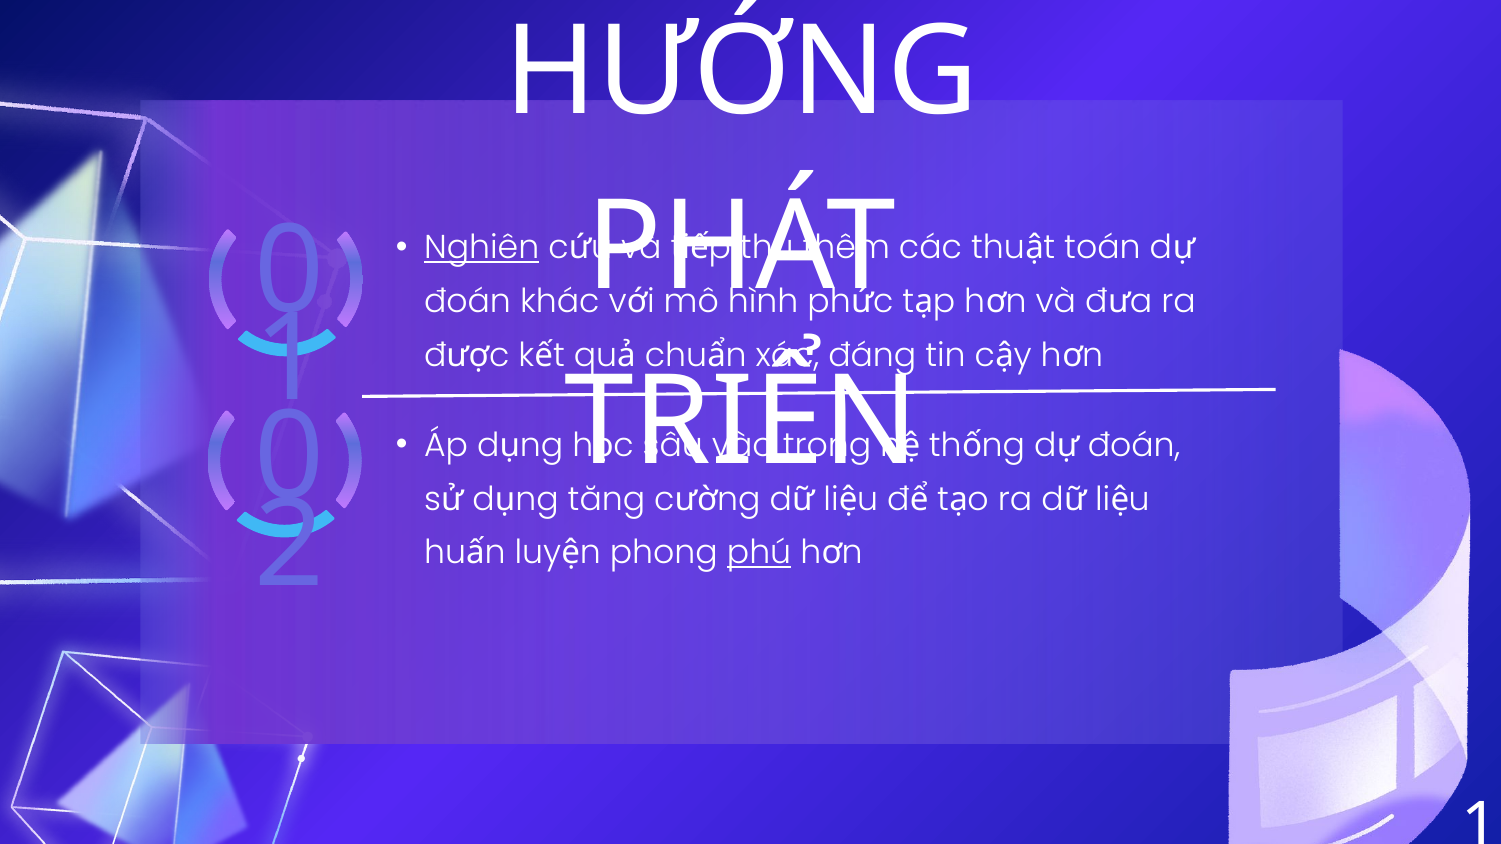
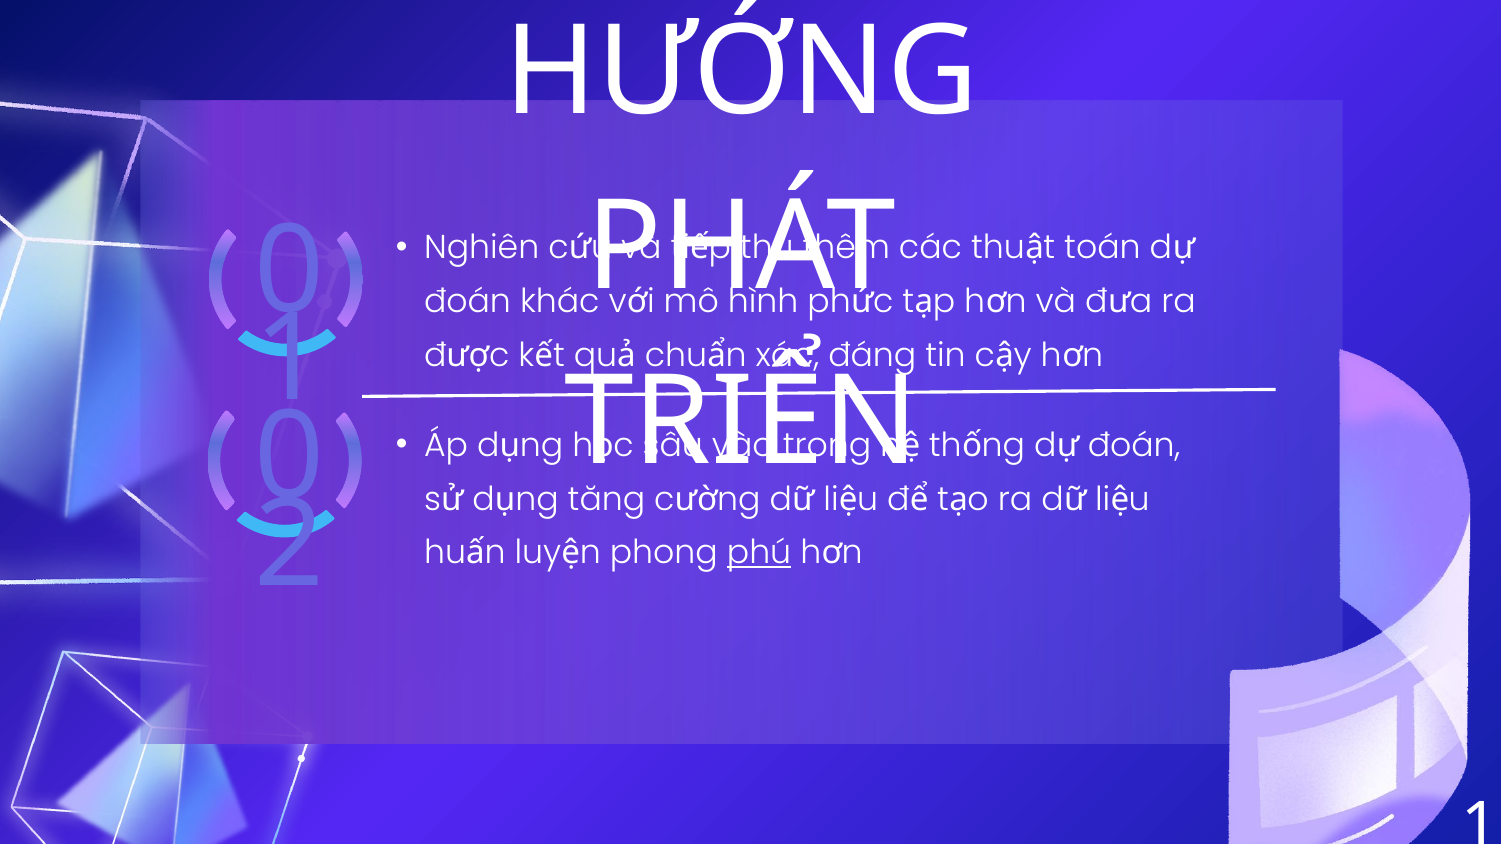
Nghiên underline: present -> none (482, 248)
